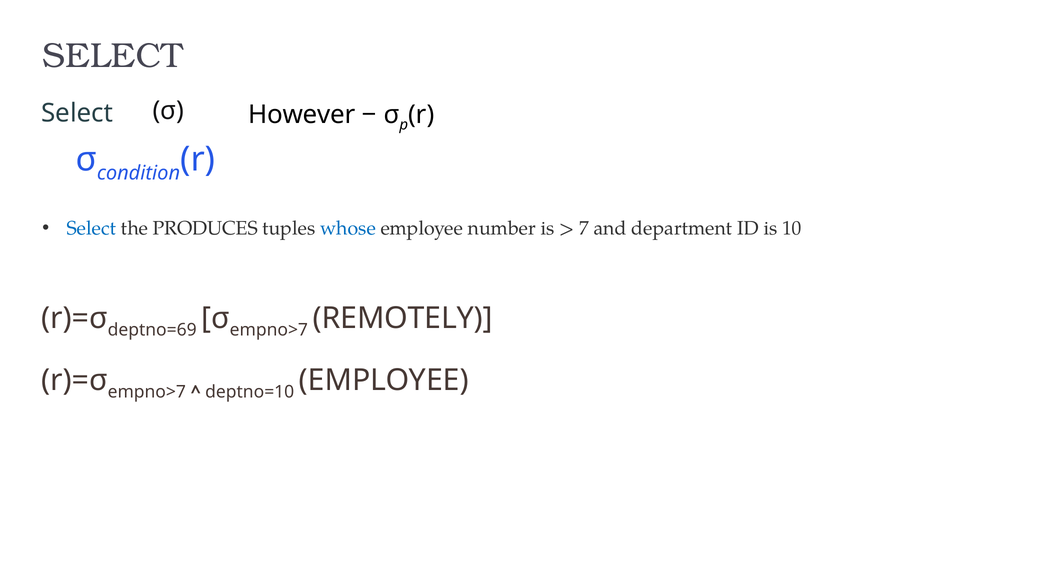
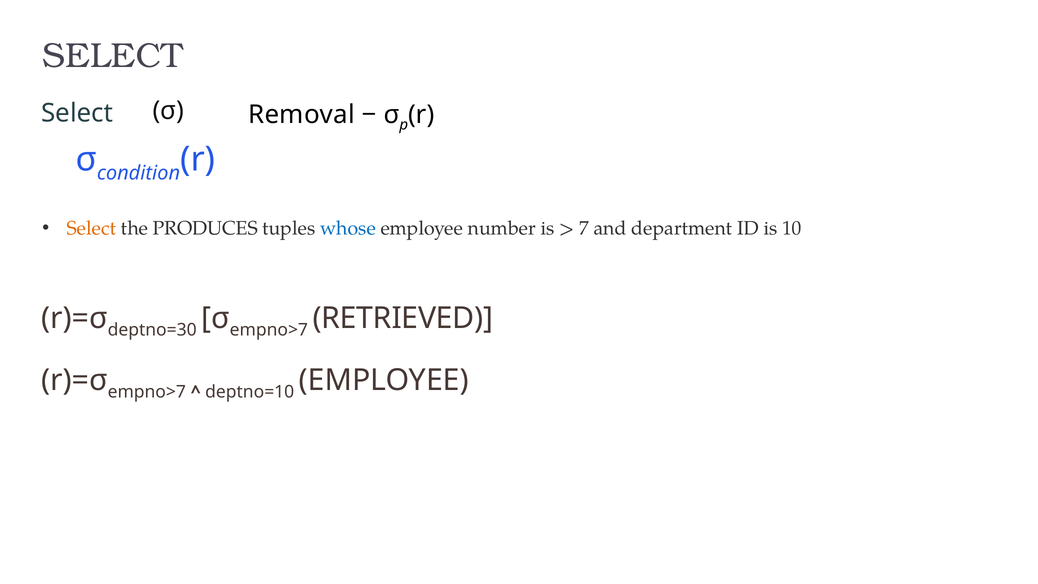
However: However -> Removal (302, 115)
Select colour: blue -> orange (91, 228)
deptno=69: deptno=69 -> deptno=30 (152, 330)
REMOTELY: REMOTELY -> RETRIEVED (403, 318)
